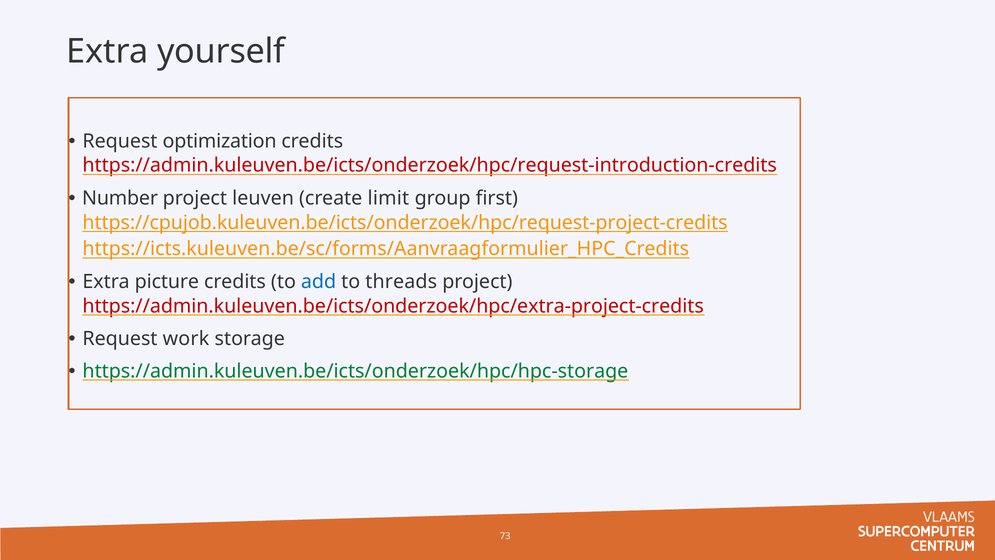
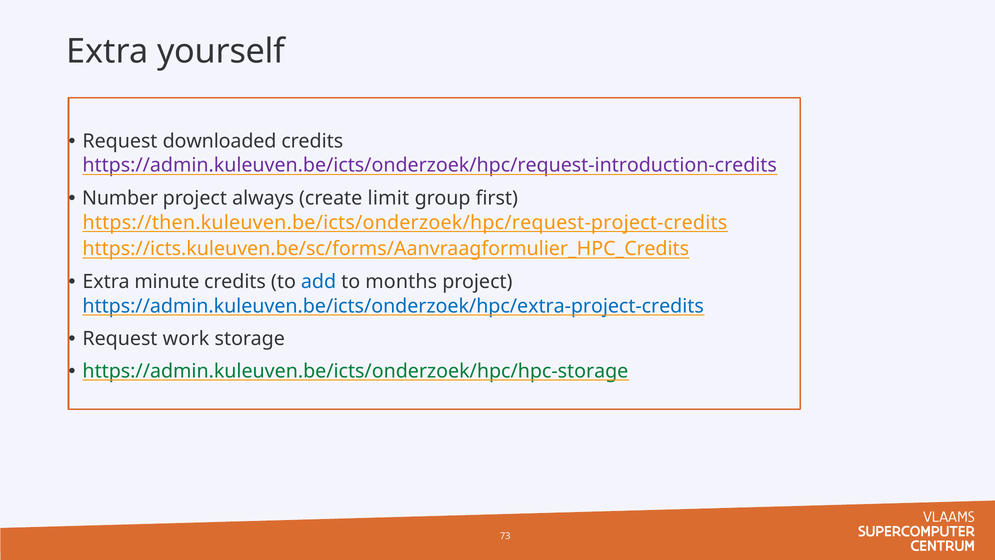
optimization: optimization -> downloaded (220, 141)
https://admin.kuleuven.be/icts/onderzoek/hpc/request-introduction-credits colour: red -> purple (430, 165)
leuven: leuven -> always (263, 198)
https://cpujob.kuleuven.be/icts/onderzoek/hpc/request-project-credits: https://cpujob.kuleuven.be/icts/onderzoek/hpc/request-project-credits -> https://then.kuleuven.be/icts/onderzoek/hpc/request-project-credits (405, 223)
picture: picture -> minute (167, 282)
threads: threads -> months (401, 282)
https://admin.kuleuven.be/icts/onderzoek/hpc/extra-project-credits colour: red -> blue (393, 306)
